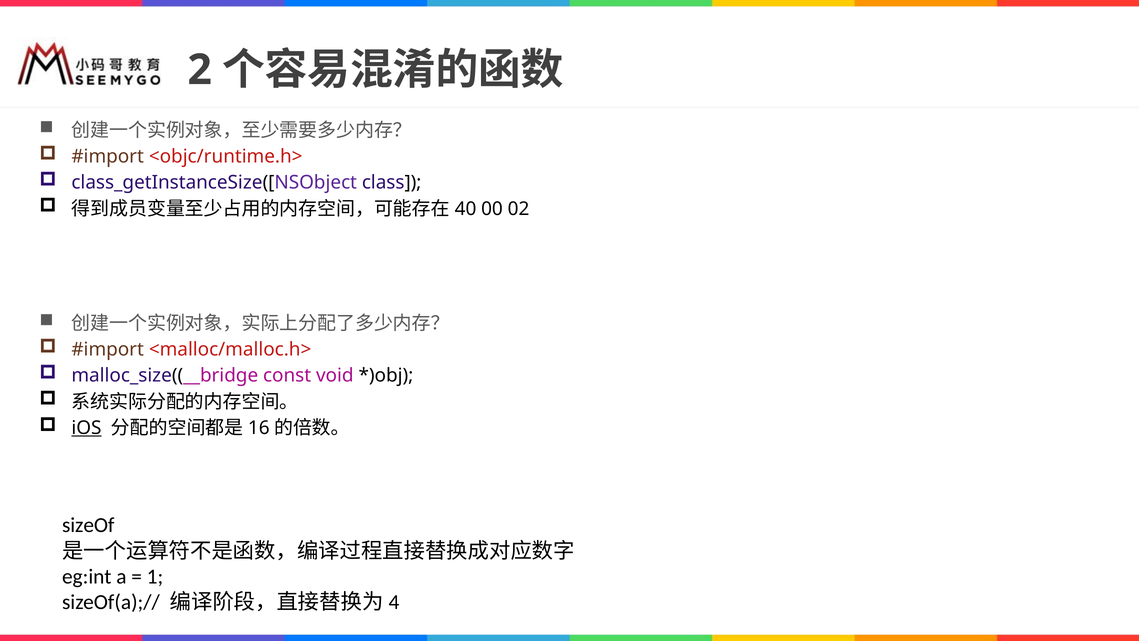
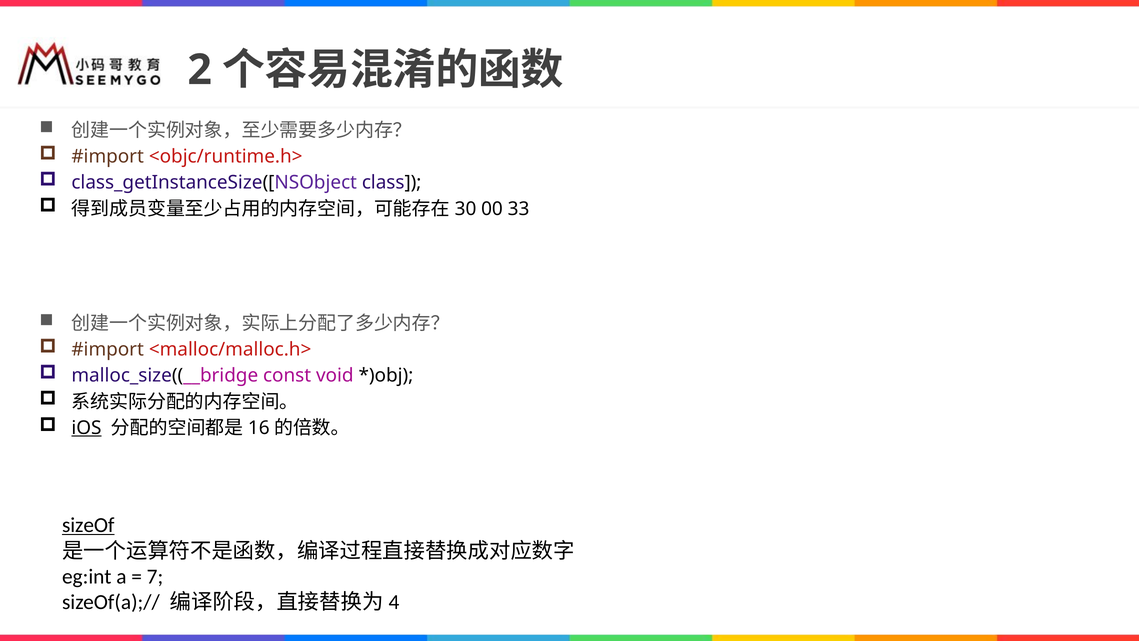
40: 40 -> 30 (466, 209)
02: 02 -> 33 (519, 209)
sizeOf underline: none -> present (88, 525)
1: 1 -> 7 (155, 576)
